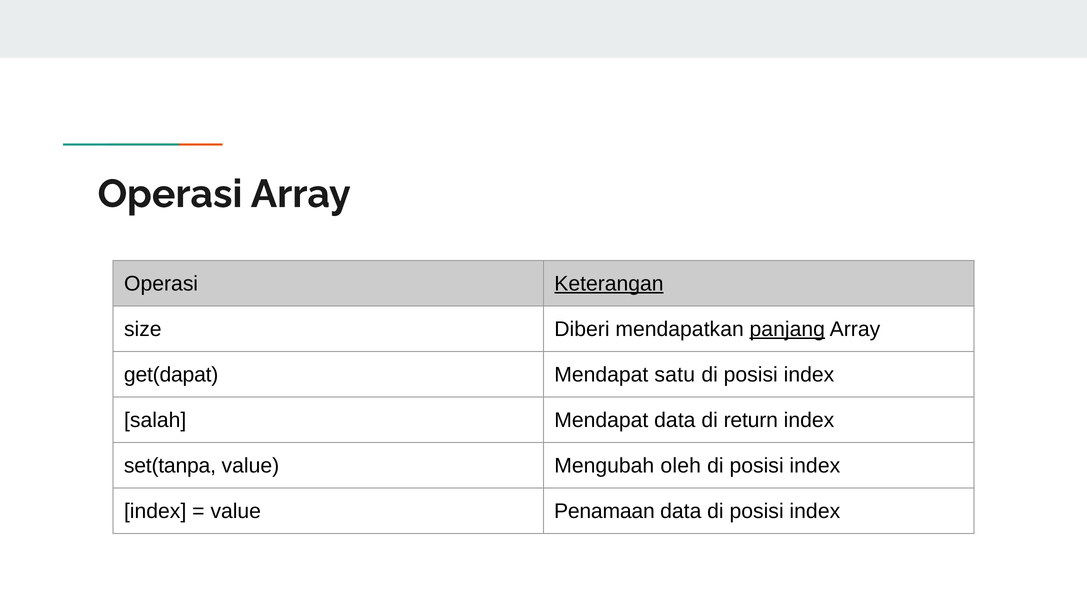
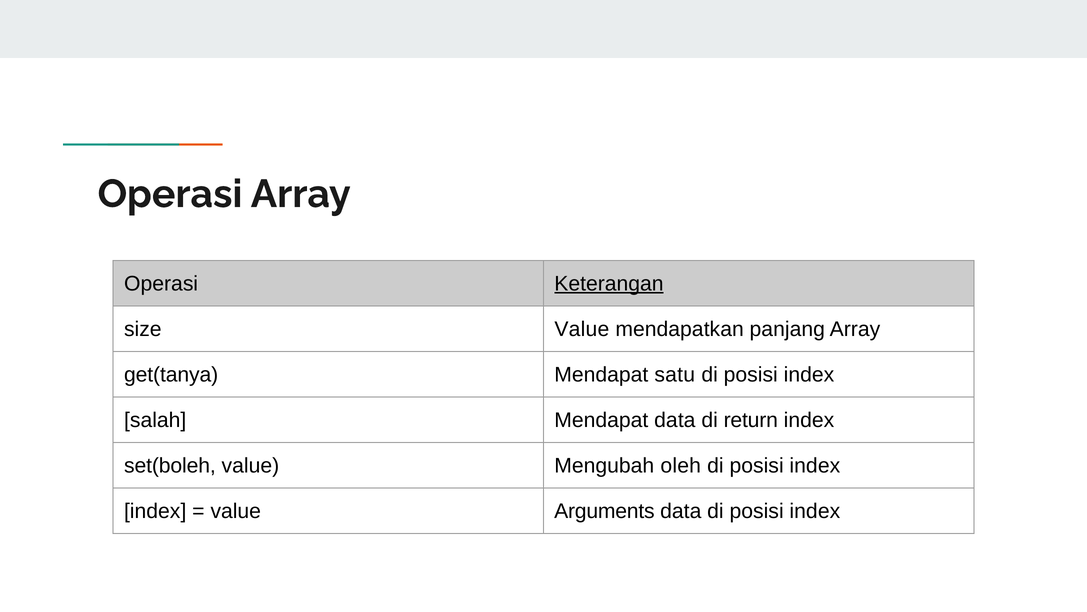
size Diberi: Diberi -> Value (582, 329)
panjang underline: present -> none (787, 329)
get(dapat: get(dapat -> get(tanya (171, 374)
set(tanpa: set(tanpa -> set(boleh (170, 465)
Penamaan: Penamaan -> Arguments (604, 511)
